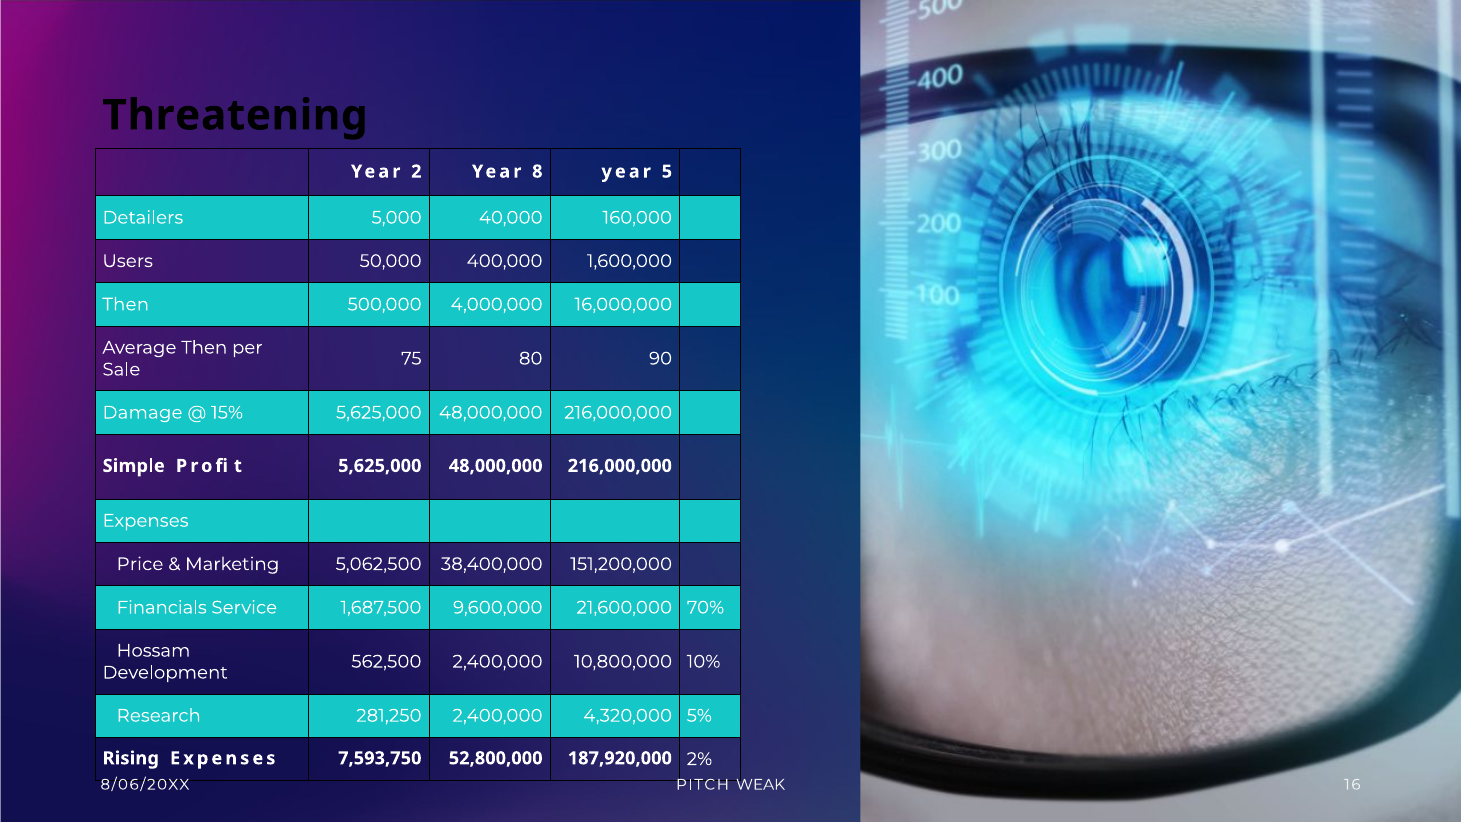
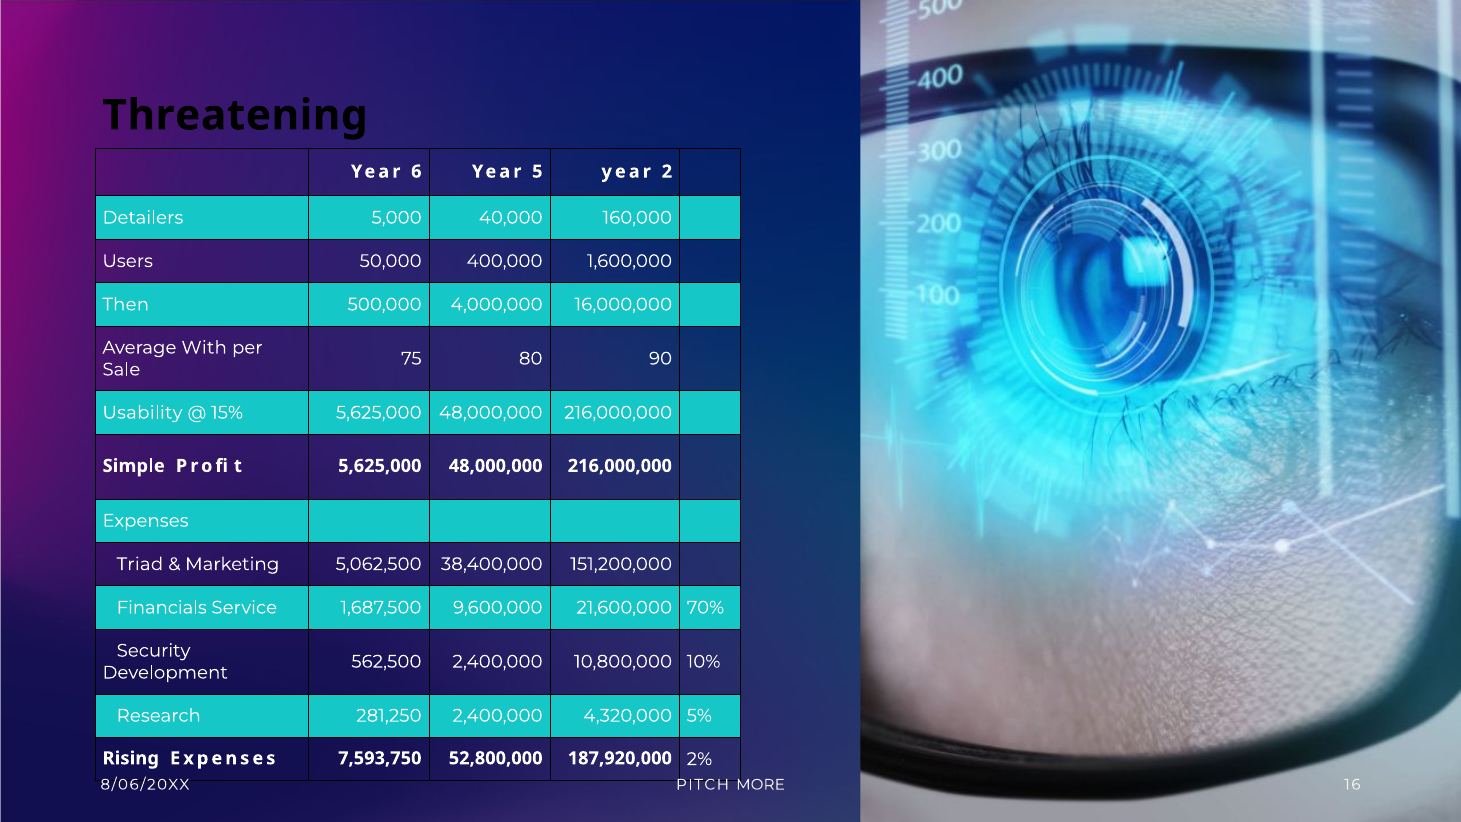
2: 2 -> 6 (416, 172)
8: 8 -> 5 (537, 172)
5: 5 -> 2 (667, 172)
Average Then: Then -> With (204, 347)
Damage: Damage -> Usability (142, 412)
Price: Price -> Triad (140, 564)
Hossam: Hossam -> Security (153, 651)
WEAK: WEAK -> MORE (760, 784)
